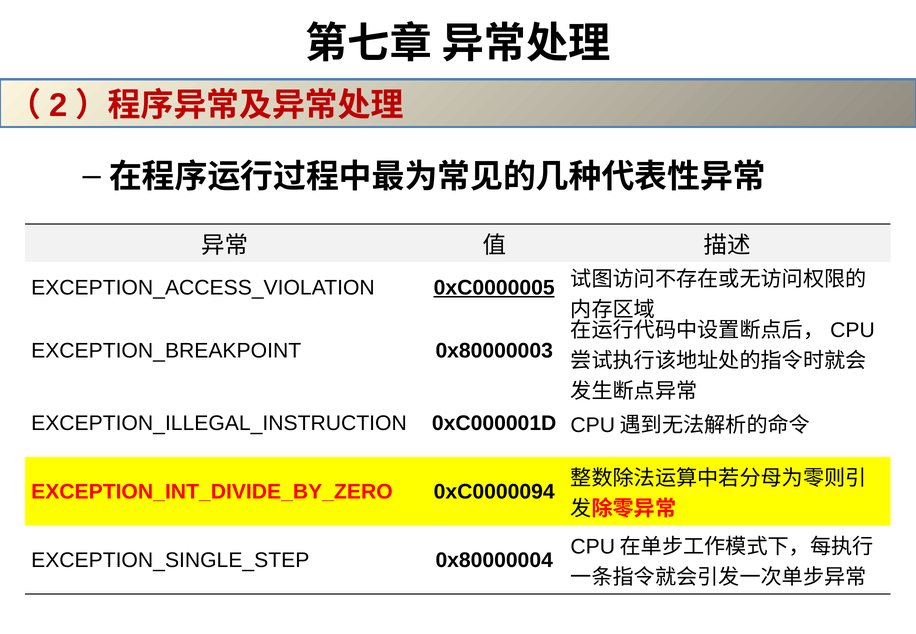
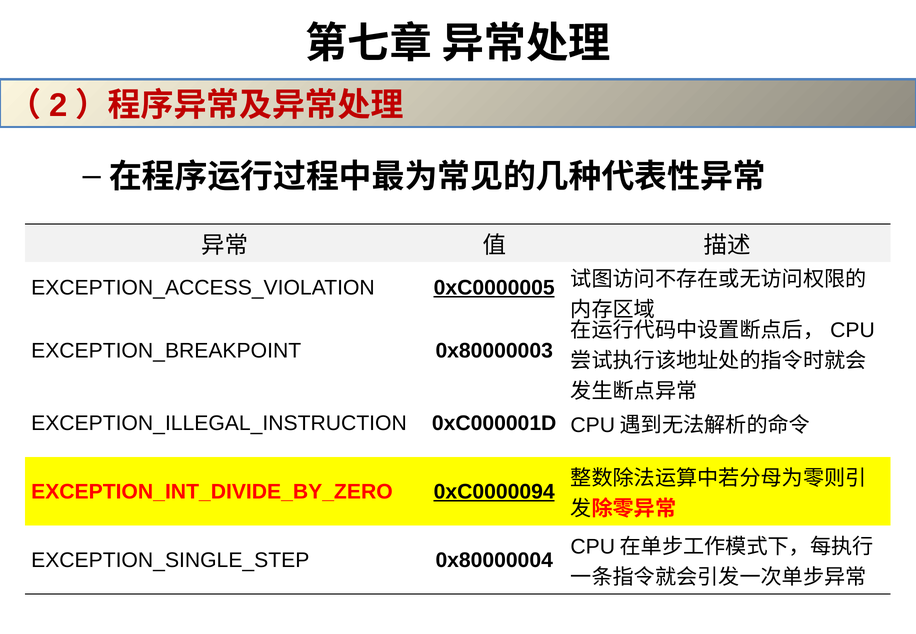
0xC0000094 underline: none -> present (494, 492)
